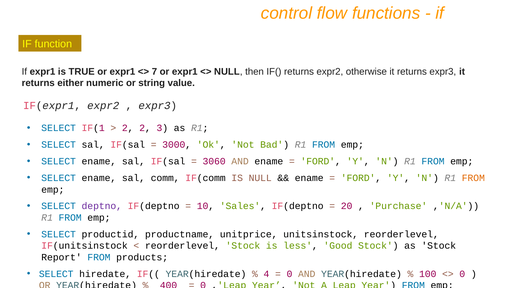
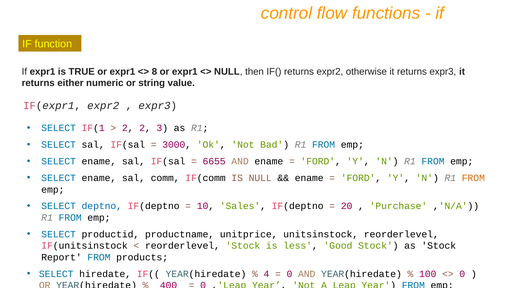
7: 7 -> 8 (154, 71)
3060: 3060 -> 6655 (214, 161)
deptno colour: purple -> blue (102, 206)
